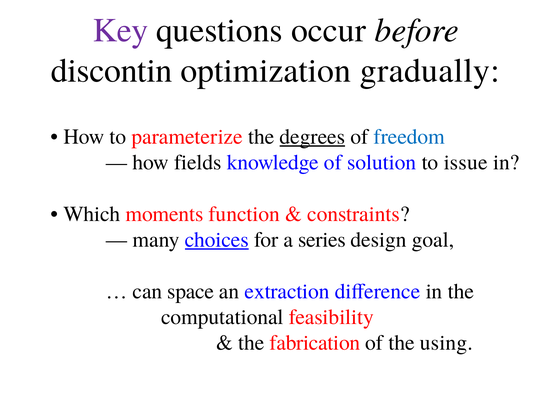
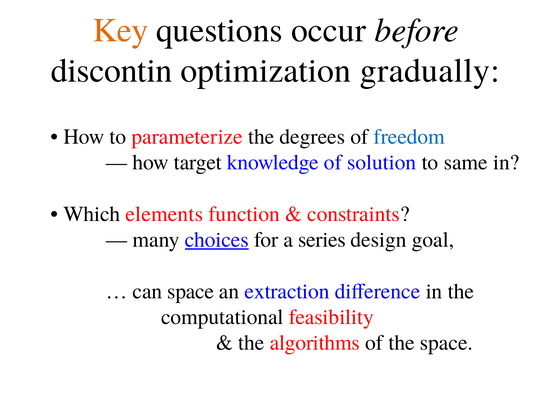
Key colour: purple -> orange (121, 30)
degrees underline: present -> none (312, 137)
fields: fields -> target (198, 162)
issue: issue -> same (466, 162)
moments: moments -> elements (164, 214)
fabrication: fabrication -> algorithms (315, 343)
the using: using -> space (446, 343)
